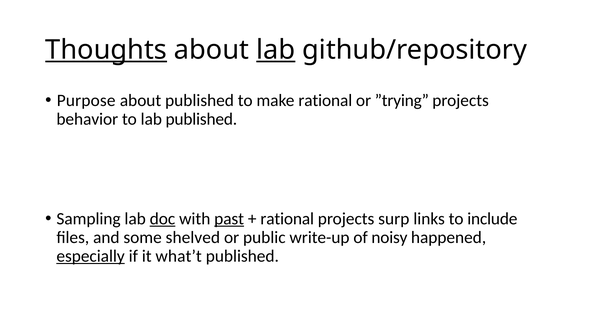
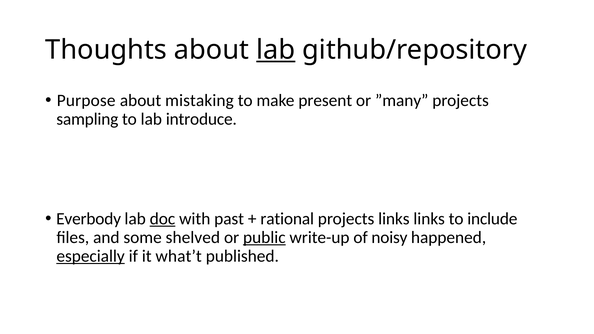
Thoughts underline: present -> none (106, 50)
about published: published -> mistaking (199, 100)
make rational: rational -> present (325, 100)
”trying: ”trying -> ”many (402, 100)
behavior: behavior -> sampling (87, 119)
lab published: published -> introduce (201, 119)
Sampling: Sampling -> Everbody (89, 219)
past underline: present -> none (229, 219)
projects surp: surp -> links (394, 219)
public underline: none -> present (264, 237)
